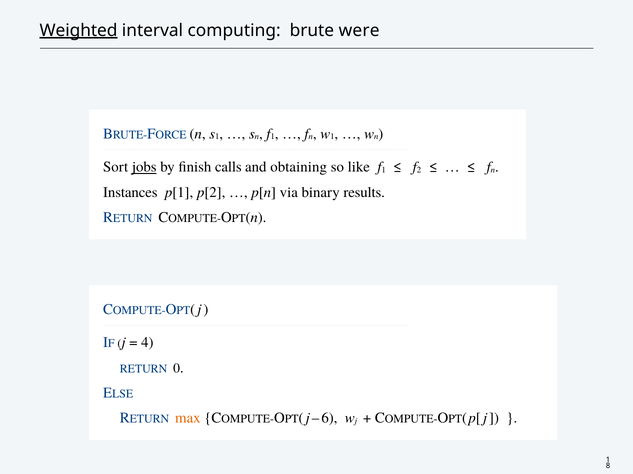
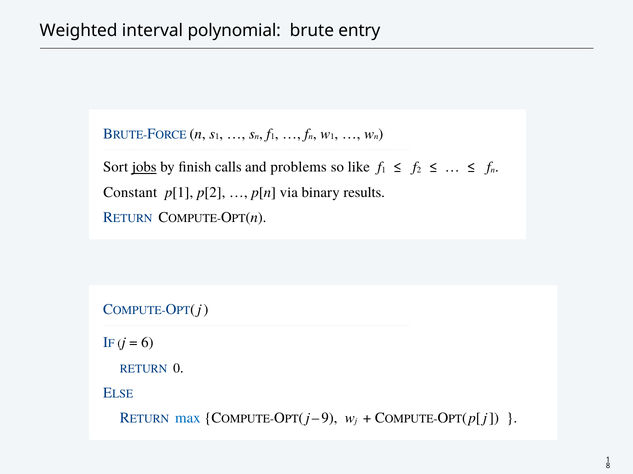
Weighted underline: present -> none (79, 30)
computing: computing -> polynomial (234, 30)
were: were -> entry (359, 30)
obtaining: obtaining -> problems (299, 167)
Instances: Instances -> Constant (130, 192)
4: 4 -> 6 (147, 343)
max colour: orange -> blue (188, 419)
6: 6 -> 9 (329, 419)
